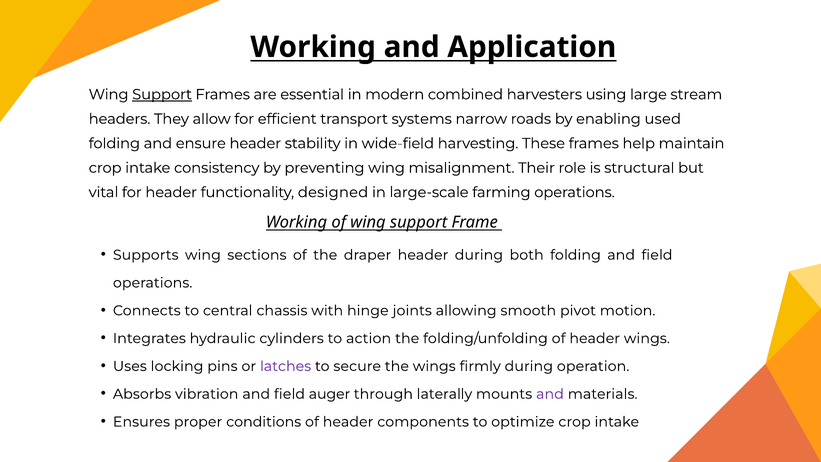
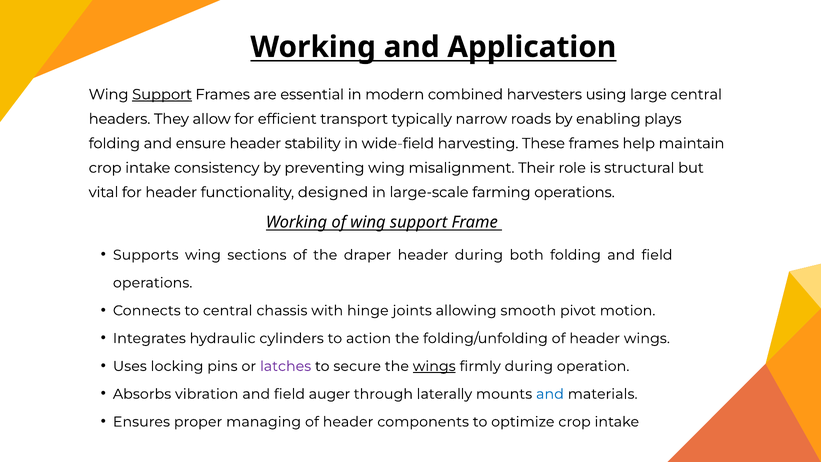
large stream: stream -> central (696, 94)
systems: systems -> typically (422, 119)
used: used -> plays (663, 119)
wings underline: none -> present (434, 366)
and colour: purple -> blue (550, 394)
conditions: conditions -> managing (264, 422)
